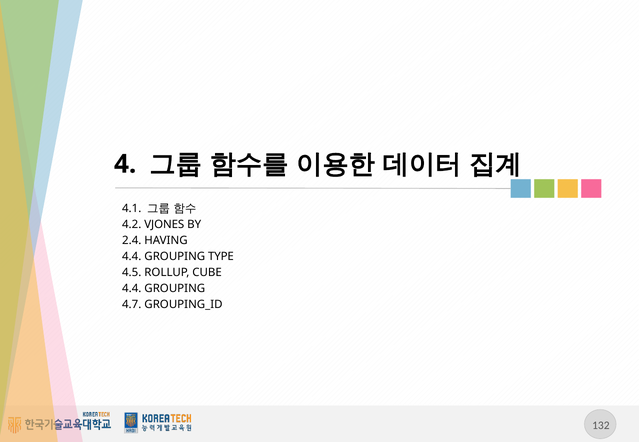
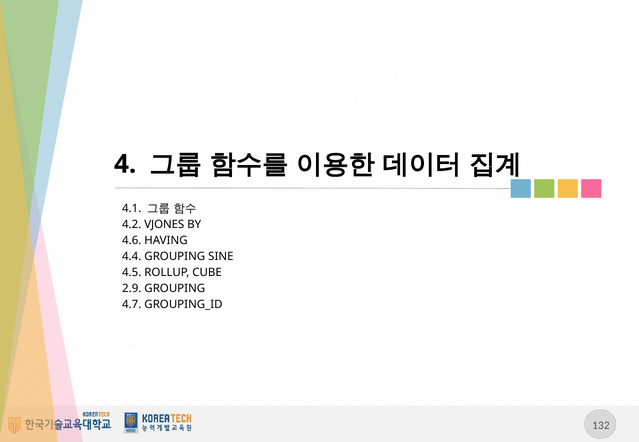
2.4: 2.4 -> 4.6 (132, 241)
TYPE: TYPE -> SINE (221, 257)
4.4: 4.4 -> 2.9 (132, 289)
